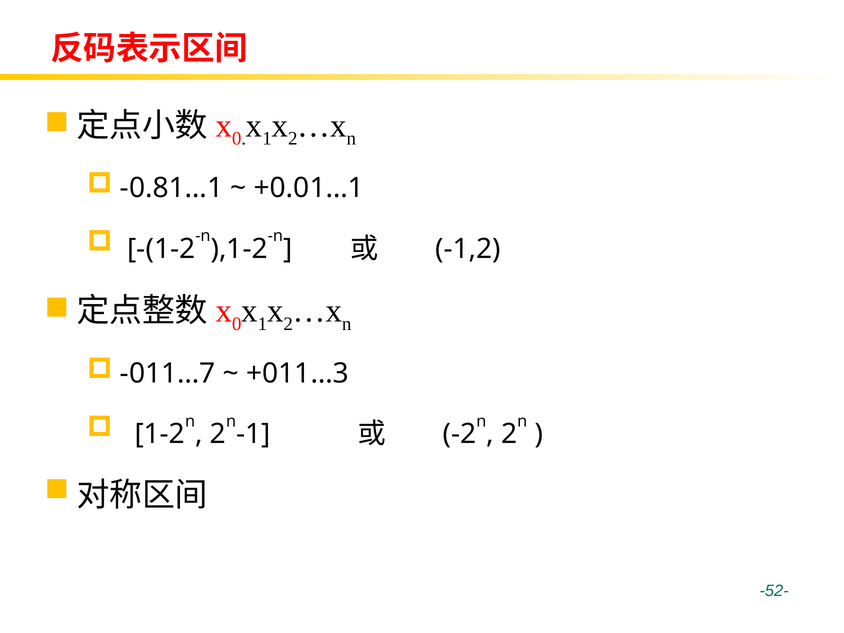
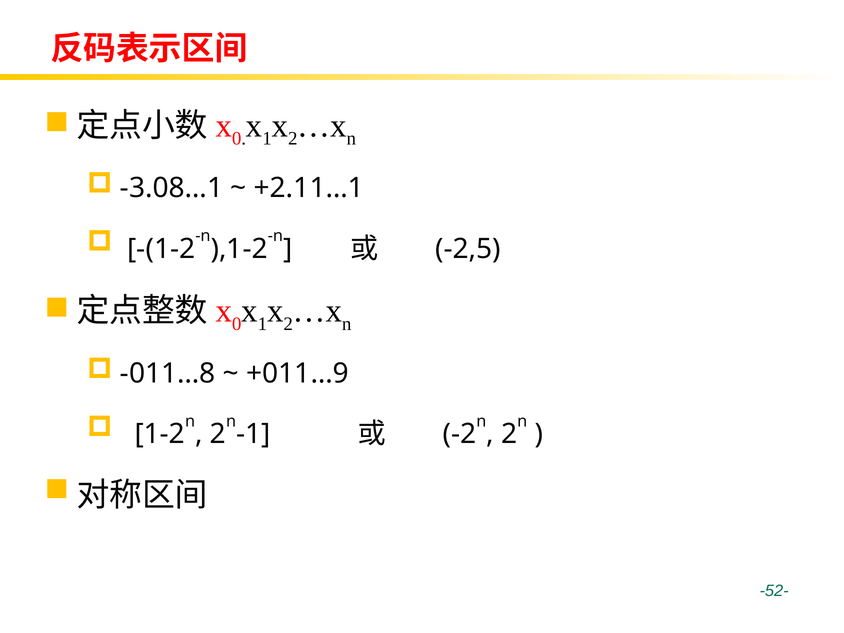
-0.81…1: -0.81…1 -> -3.08…1 (172, 188)
+0.01…1: +0.01…1 -> +2.11…1 (309, 188)
-1,2: -1,2 -> -2,5 (468, 249)
-011…7: -011…7 -> -011…8 (168, 374)
+011…3: +011…3 -> +011…9 (298, 374)
